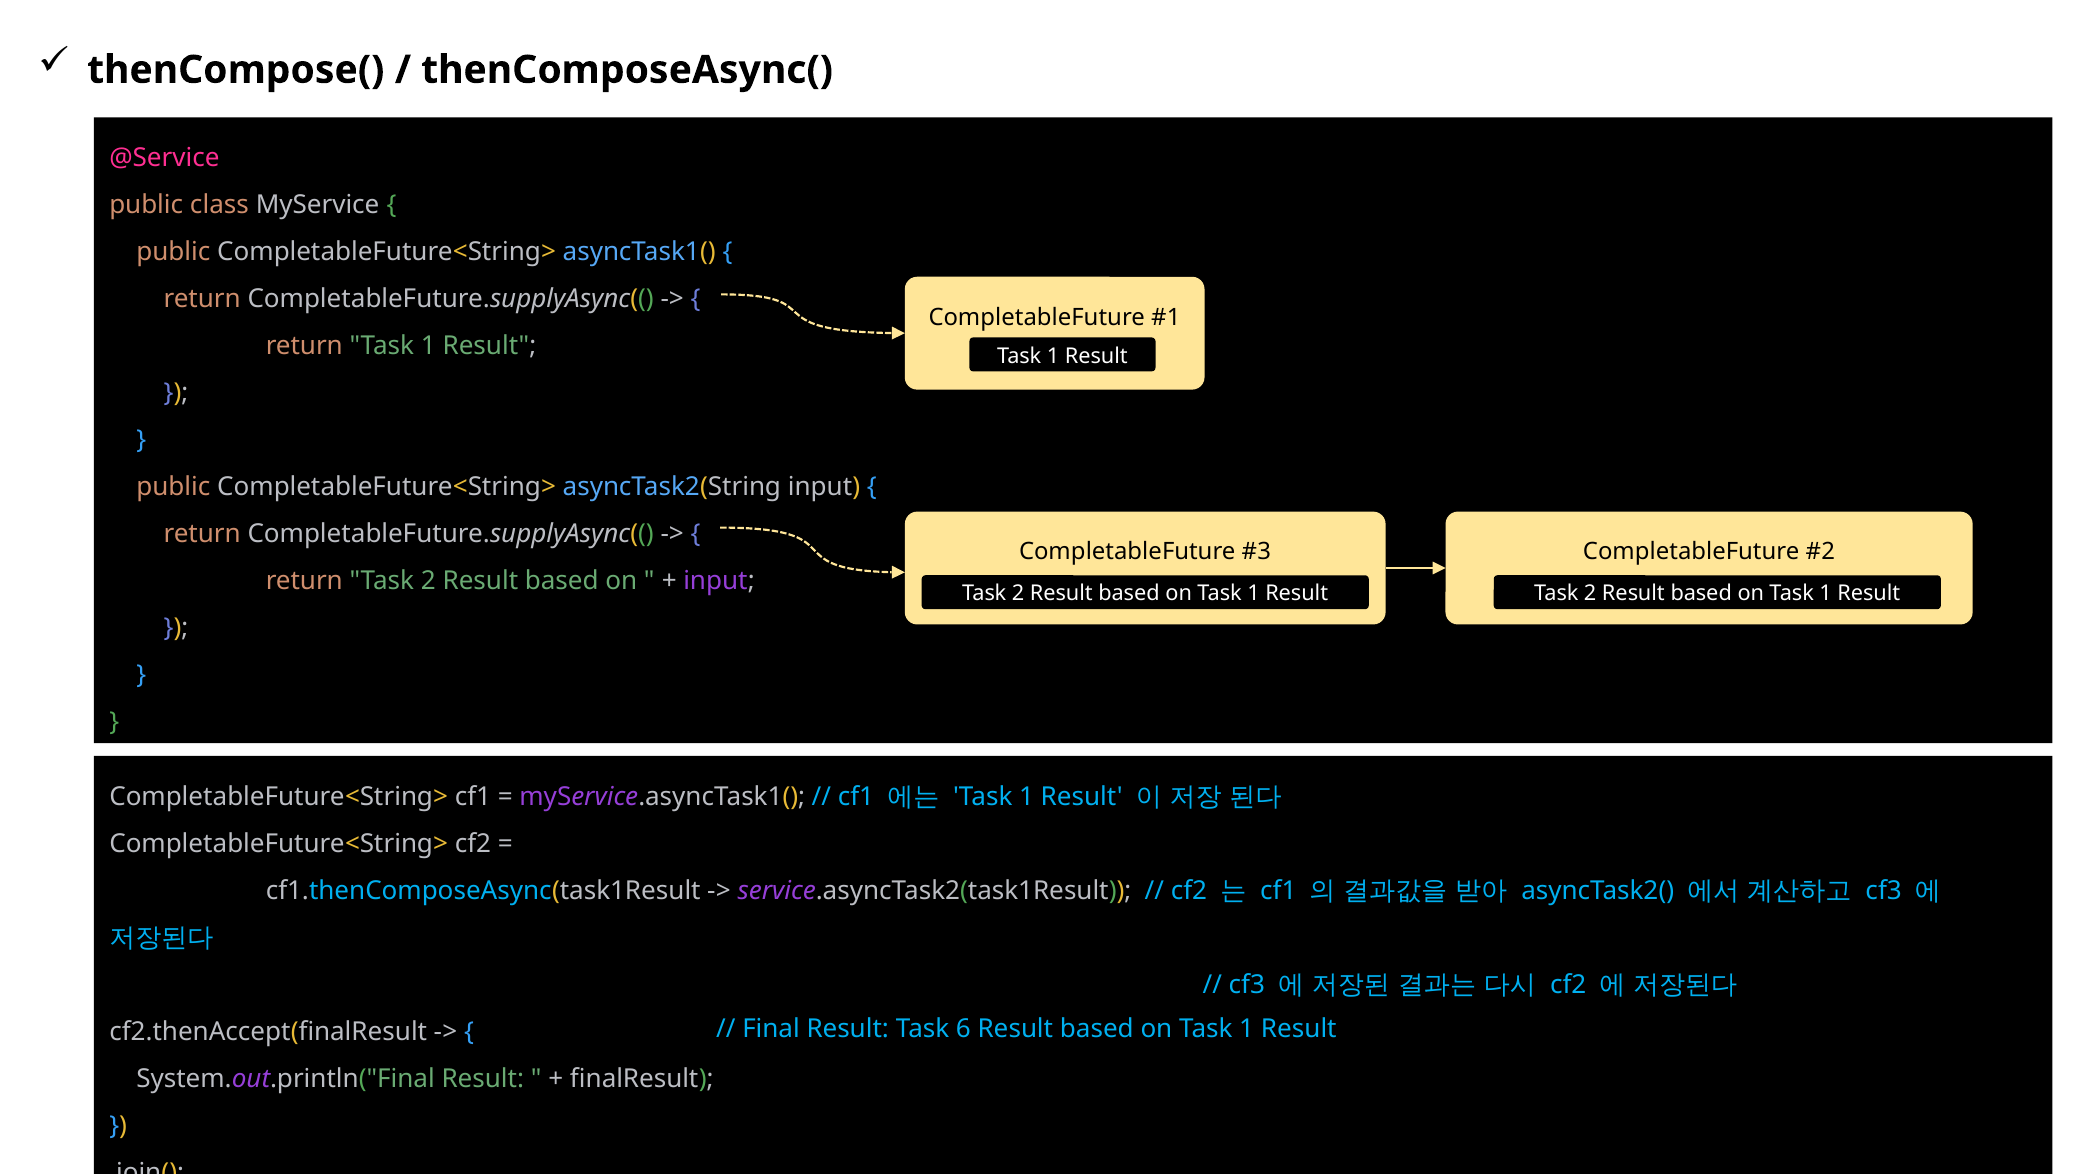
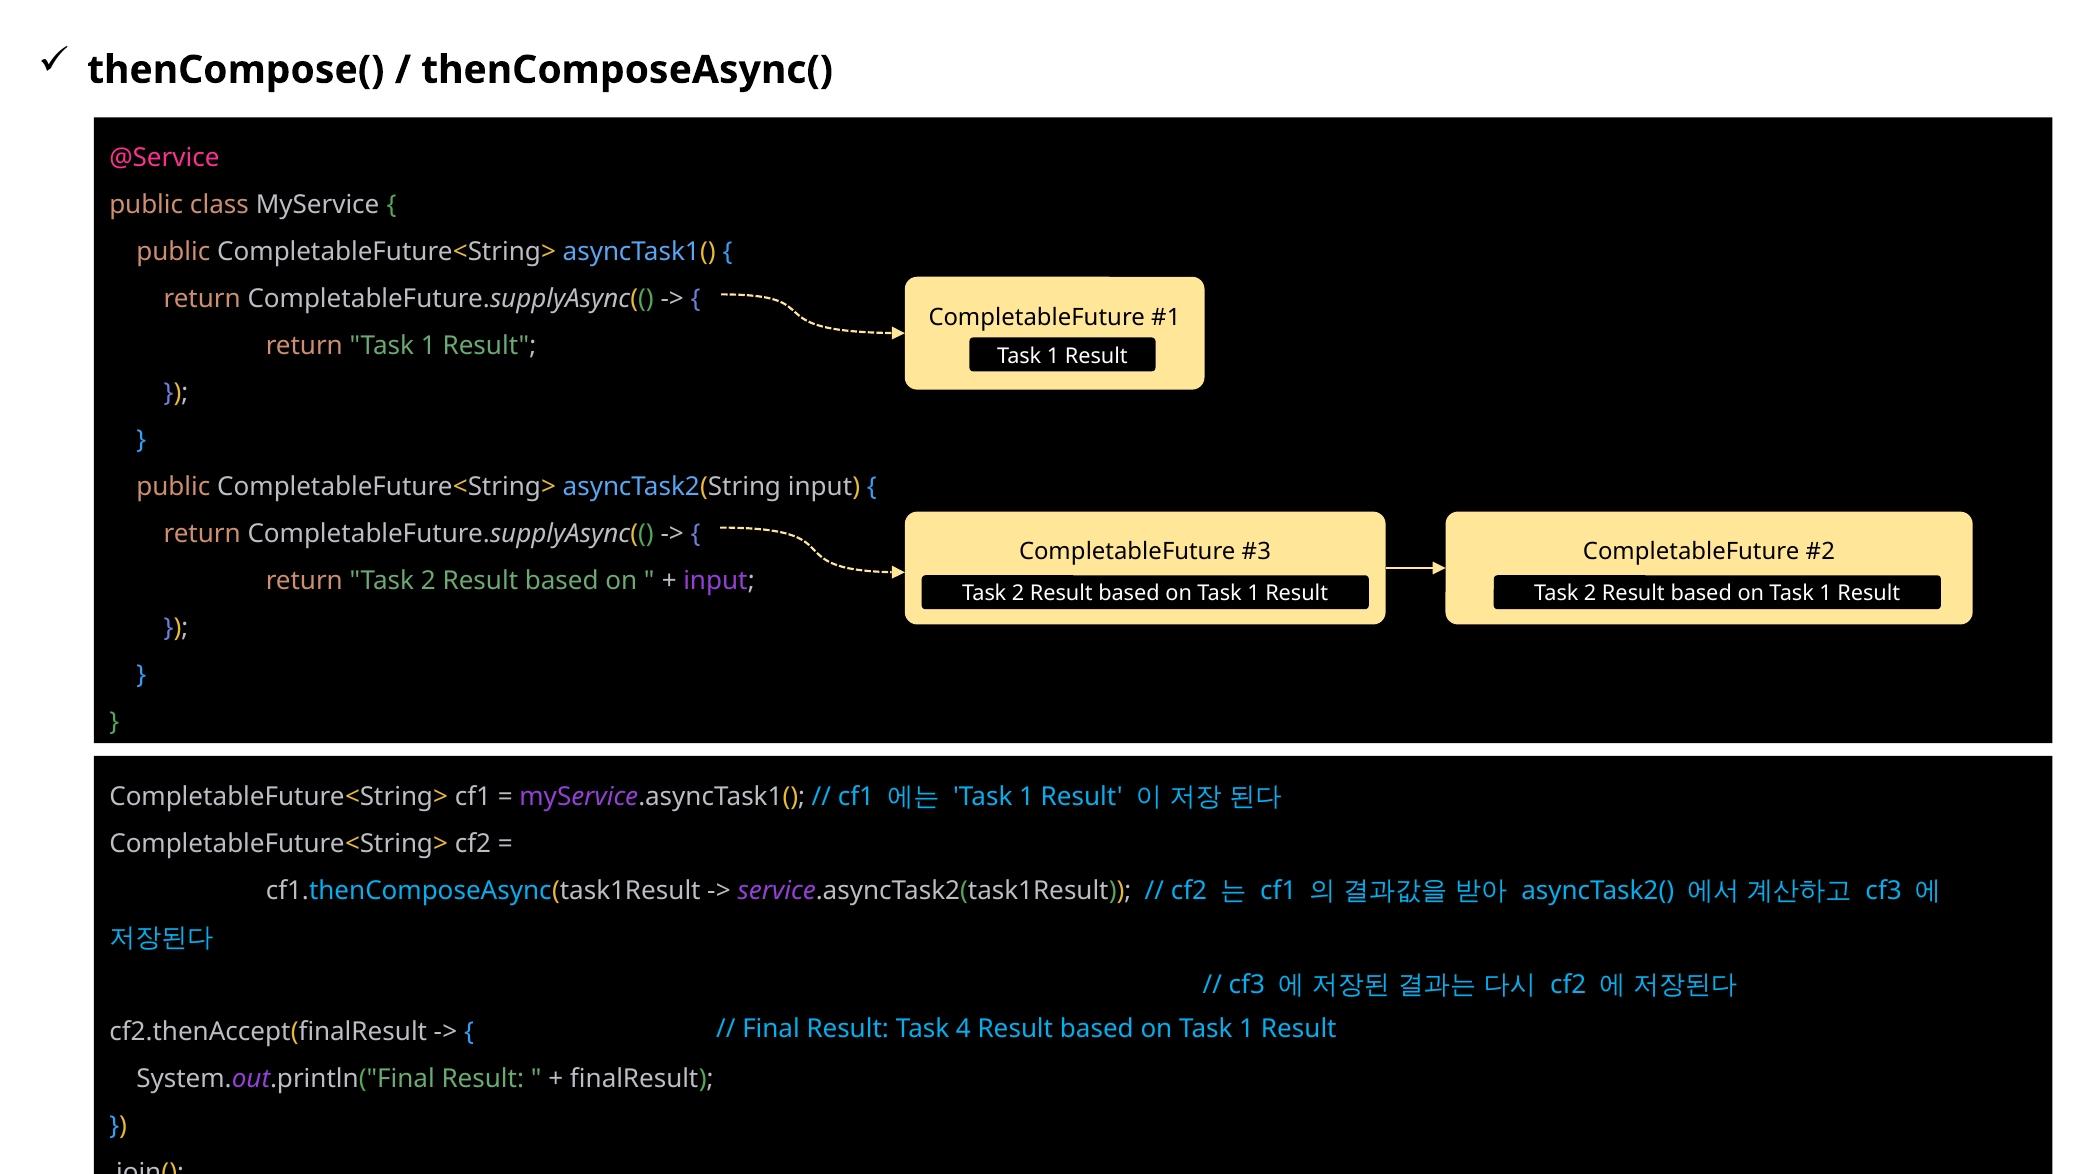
6: 6 -> 4 (963, 1028)
